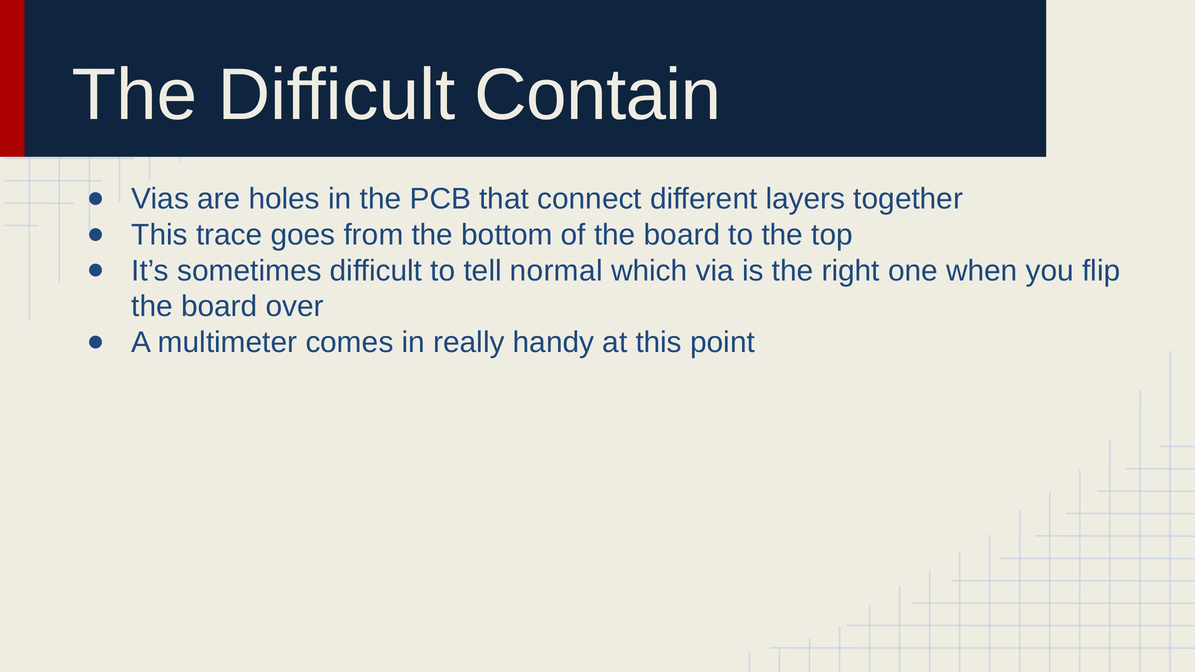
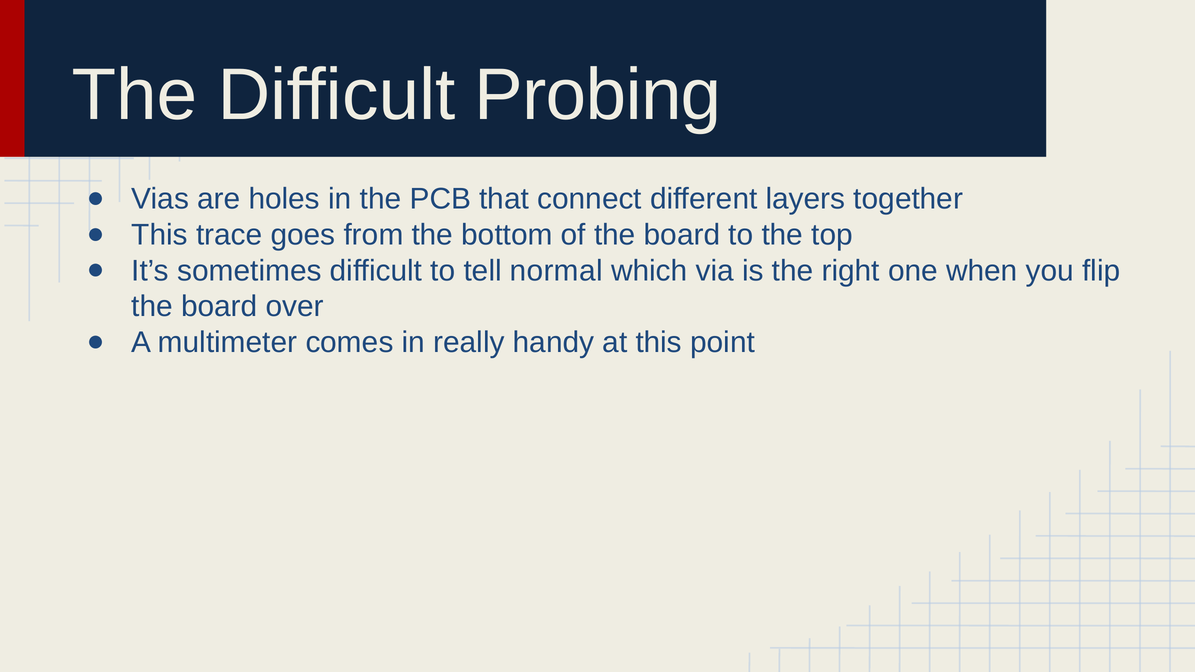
Contain: Contain -> Probing (598, 95)
